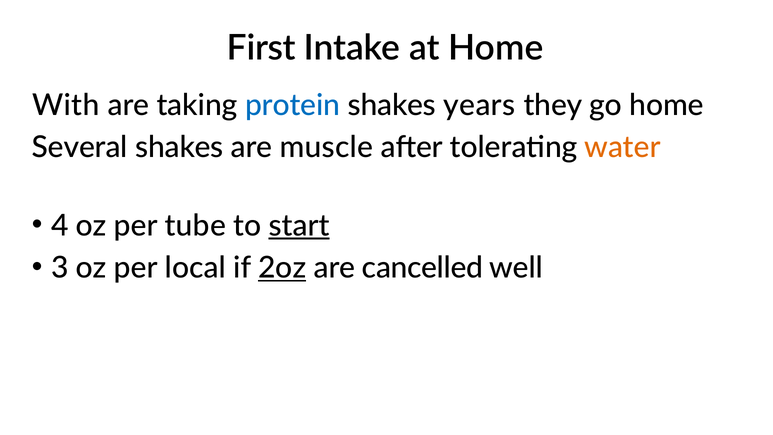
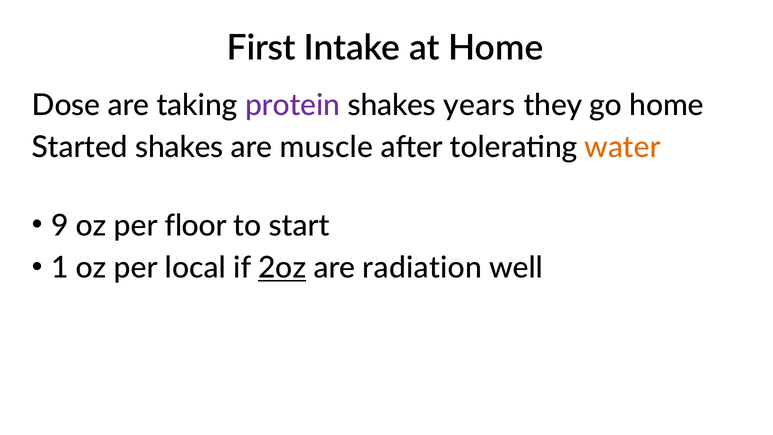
With: With -> Dose (66, 105)
protein colour: blue -> purple (293, 105)
Several: Several -> Started (80, 147)
4: 4 -> 9 (60, 226)
tube: tube -> floor (196, 226)
start underline: present -> none (299, 226)
3: 3 -> 1 (60, 268)
cancelled: cancelled -> radiation (422, 268)
